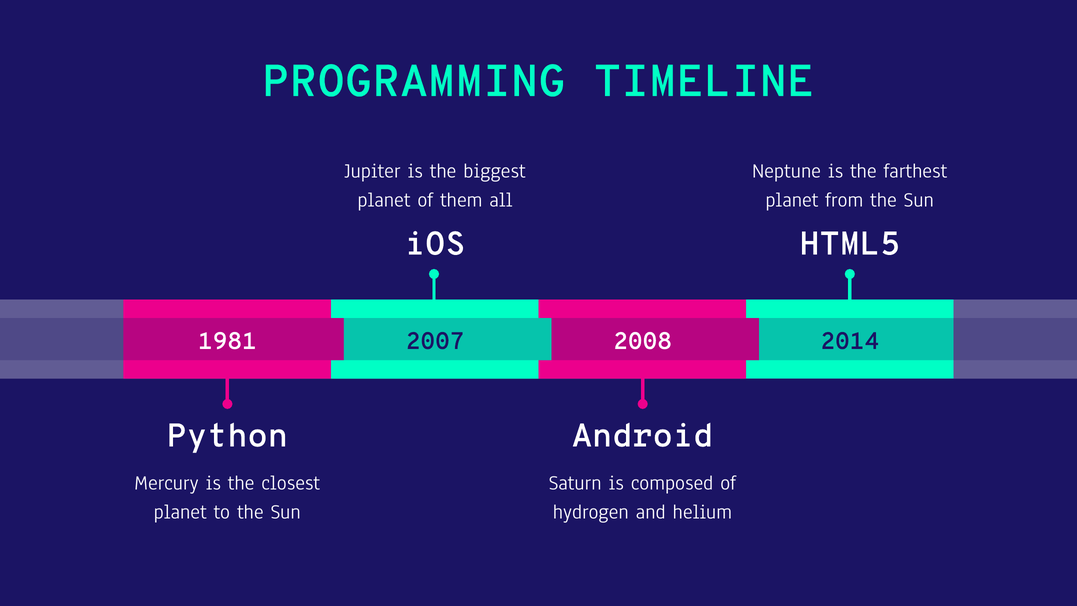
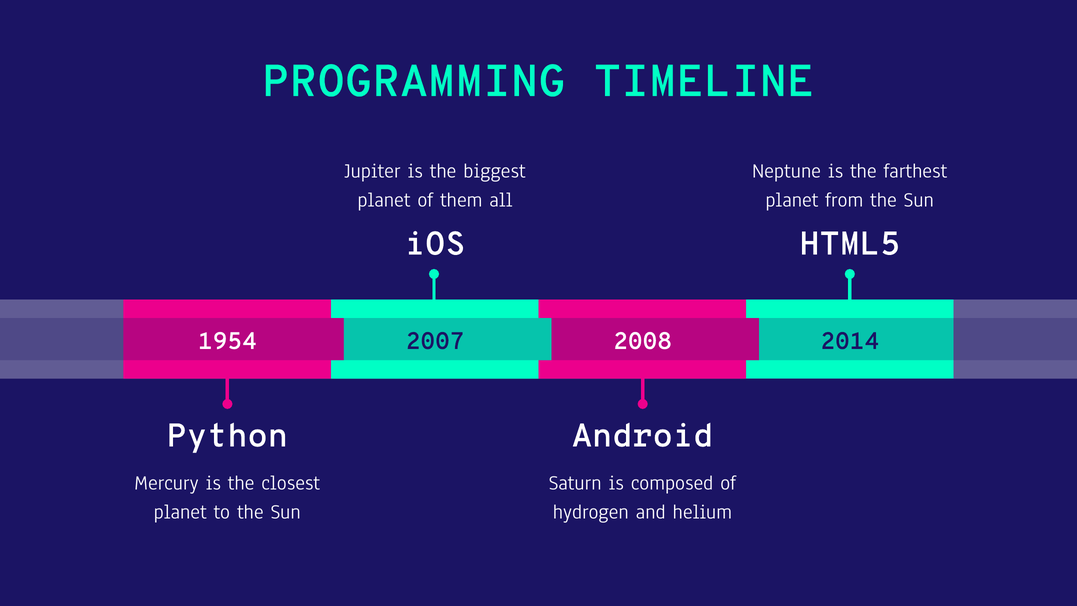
1981: 1981 -> 1954 (227, 341)
